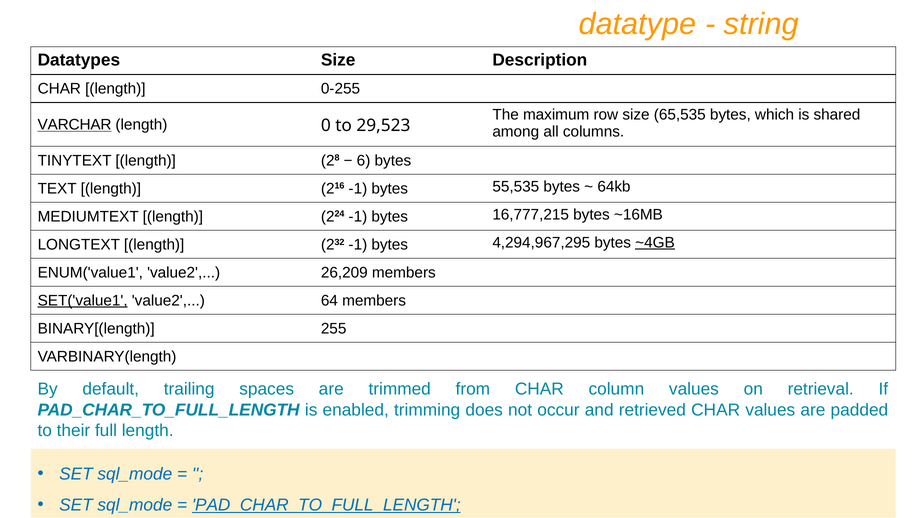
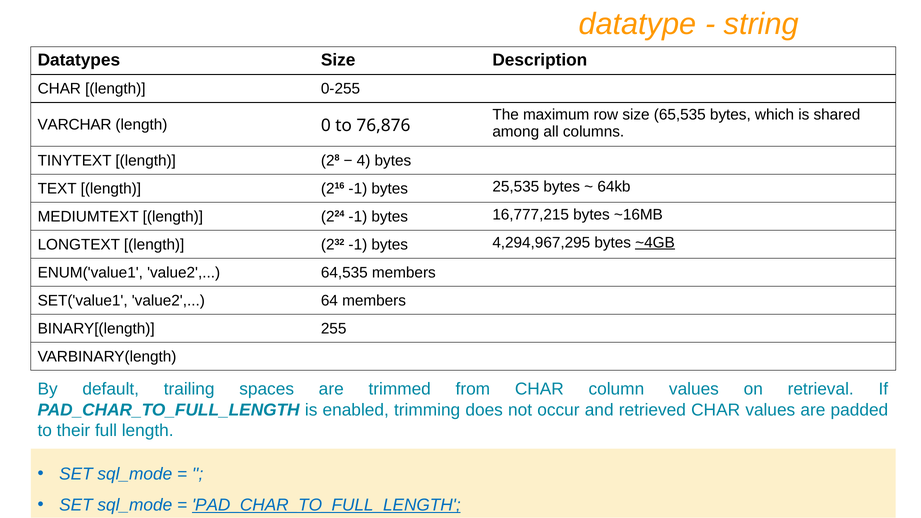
VARCHAR underline: present -> none (75, 125)
29,523: 29,523 -> 76,876 (383, 125)
6: 6 -> 4 (364, 161)
55,535: 55,535 -> 25,535 (516, 187)
26,209: 26,209 -> 64,535 (344, 273)
SET('value1 underline: present -> none (83, 301)
